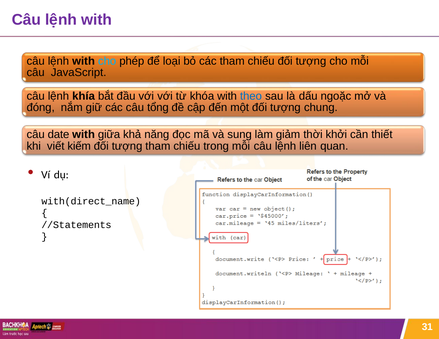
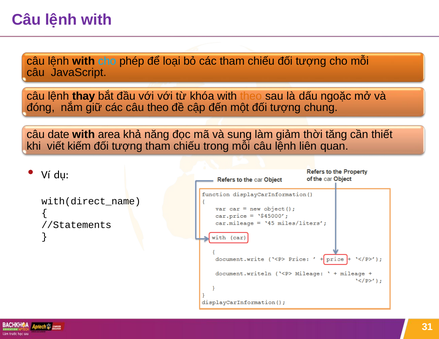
khía: khía -> thay (84, 96)
theo colour: blue -> orange (251, 96)
câu tổng: tổng -> theo (158, 108)
giữa: giữa -> area (109, 135)
khởi: khởi -> tăng (336, 135)
